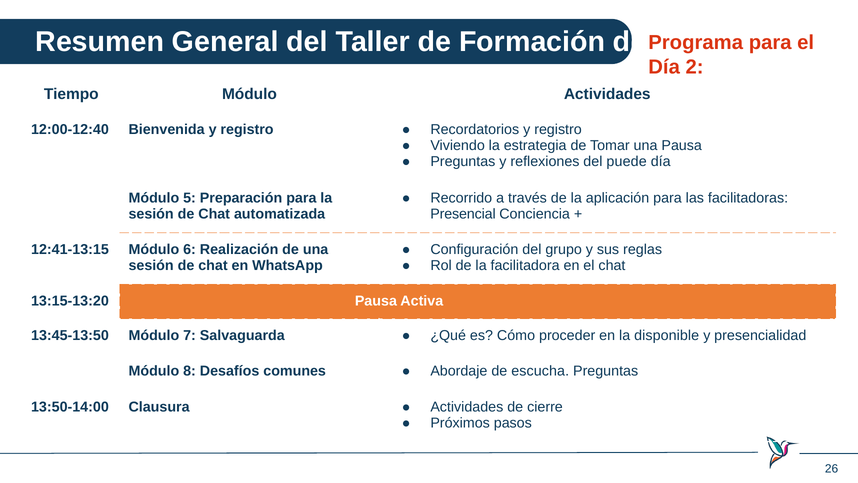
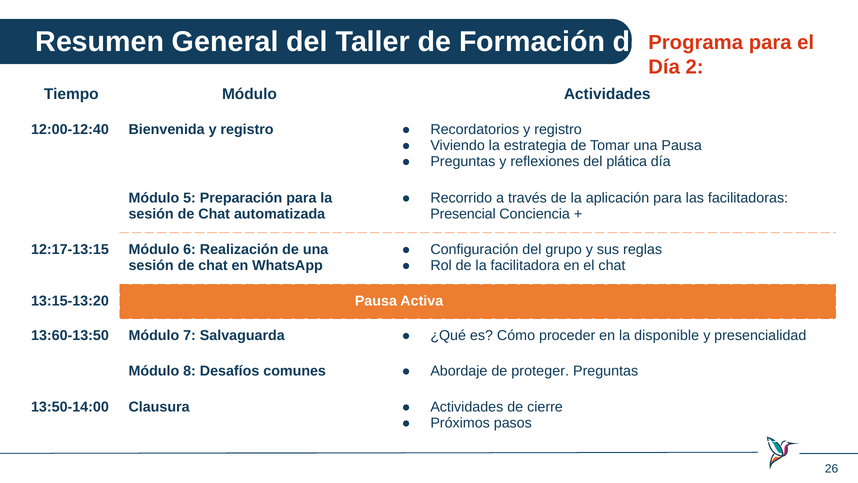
puede: puede -> plática (627, 161)
12:41-13:15: 12:41-13:15 -> 12:17-13:15 (70, 249)
13:45-13:50: 13:45-13:50 -> 13:60-13:50 (70, 335)
escucha: escucha -> proteger (540, 371)
